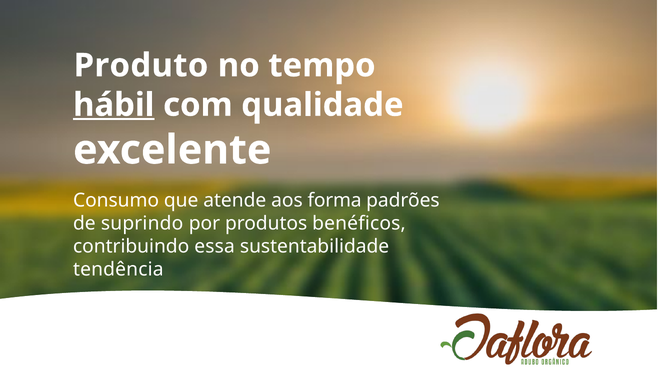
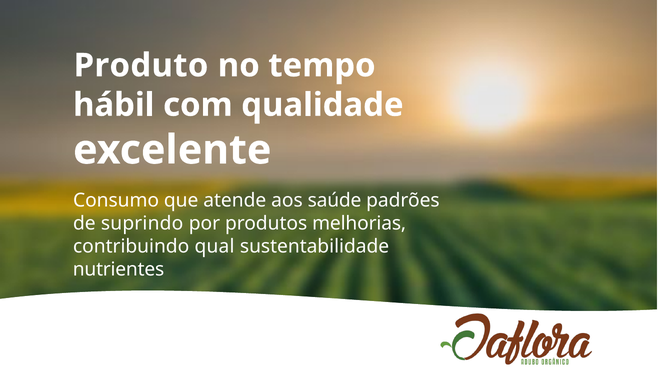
hábil underline: present -> none (114, 105)
forma: forma -> saúde (335, 200)
benéficos: benéficos -> melhorias (359, 223)
essa: essa -> qual (215, 246)
tendência: tendência -> nutrientes (119, 269)
